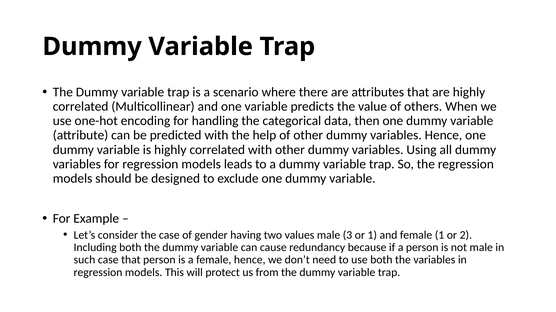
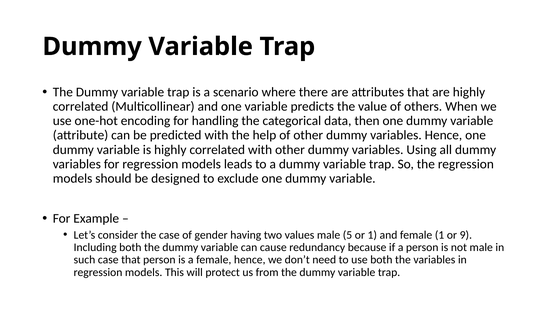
3: 3 -> 5 (347, 235)
2: 2 -> 9 (466, 235)
